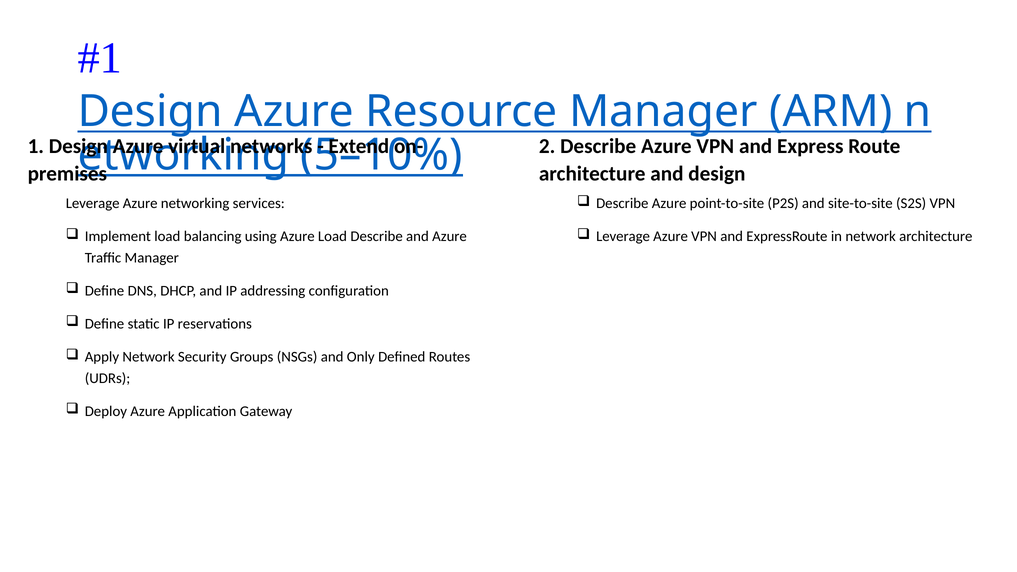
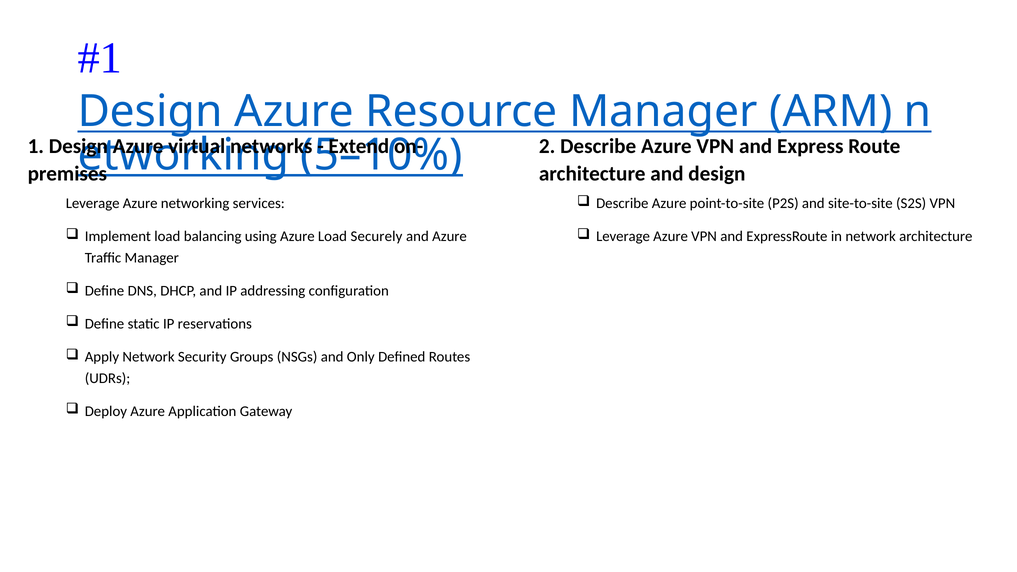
Load Describe: Describe -> Securely (376, 237)
